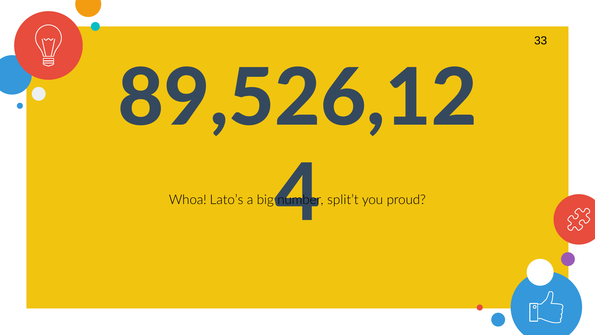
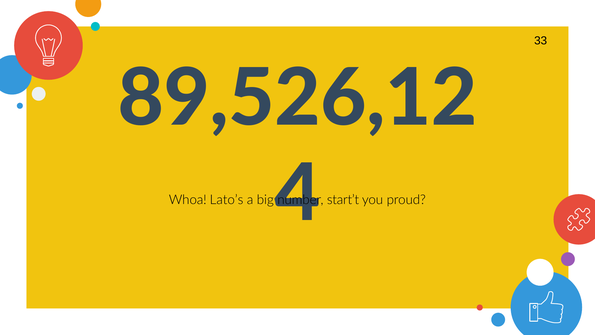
split’t: split’t -> start’t (343, 200)
